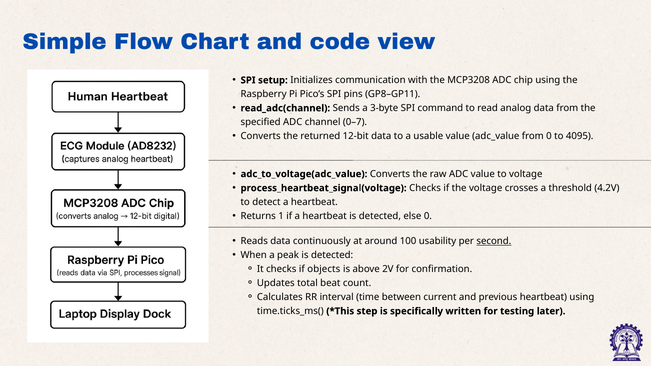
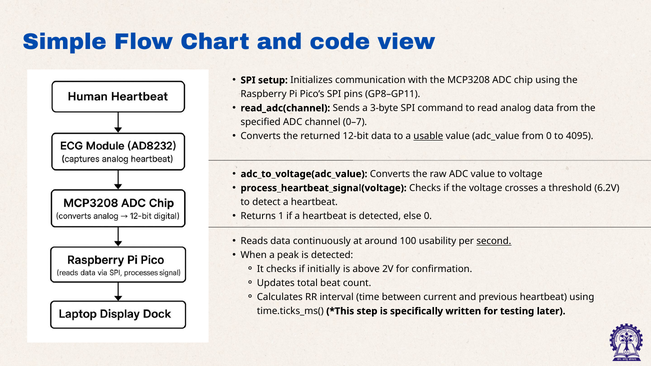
usable underline: none -> present (428, 136)
4.2V: 4.2V -> 6.2V (607, 188)
objects: objects -> initially (324, 269)
